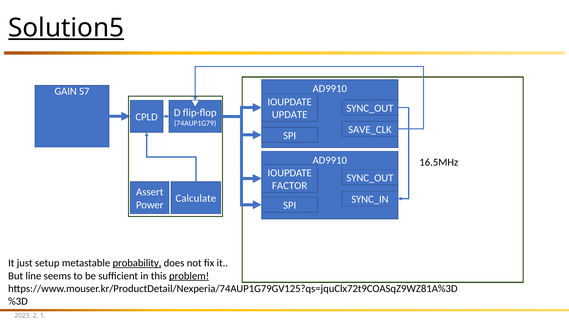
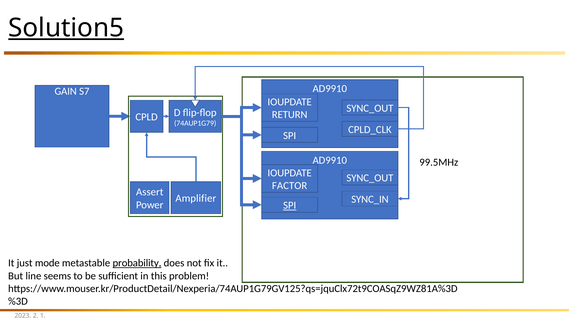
UPDATE: UPDATE -> RETURN (290, 115)
SAVE_CLK: SAVE_CLK -> CPLD_CLK (370, 130)
16.5MHz: 16.5MHz -> 99.5MHz (439, 162)
Calculate: Calculate -> Amplifier (196, 198)
SPI underline: none -> present (290, 206)
setup: setup -> mode (47, 263)
problem underline: present -> none (189, 276)
